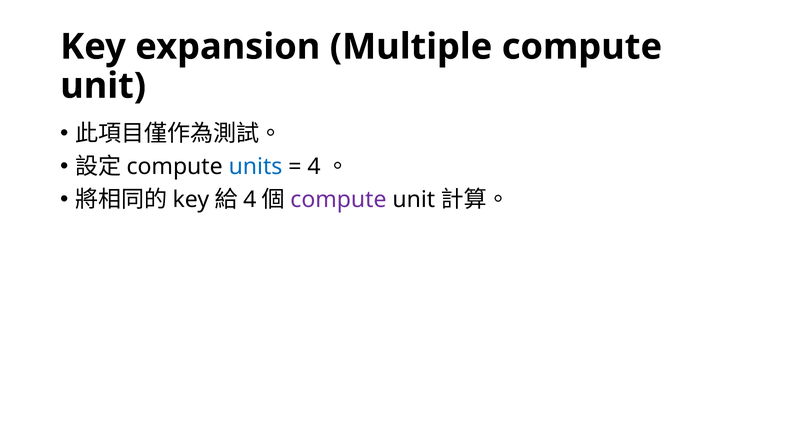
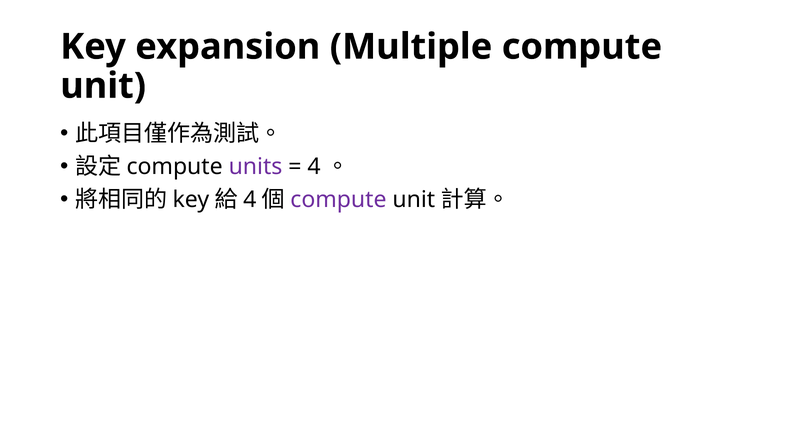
units colour: blue -> purple (256, 167)
